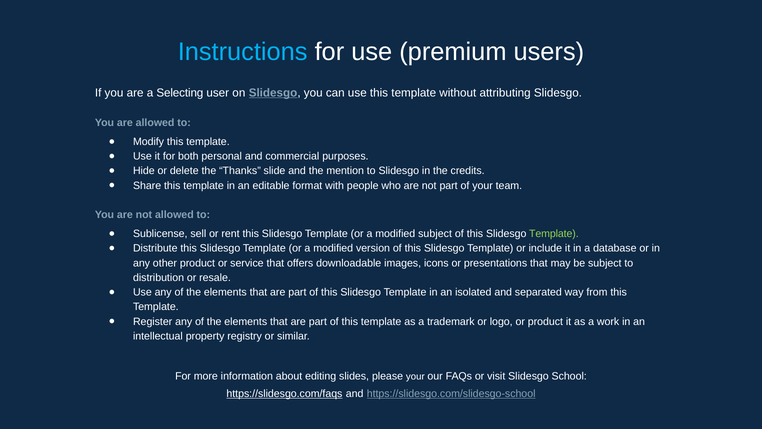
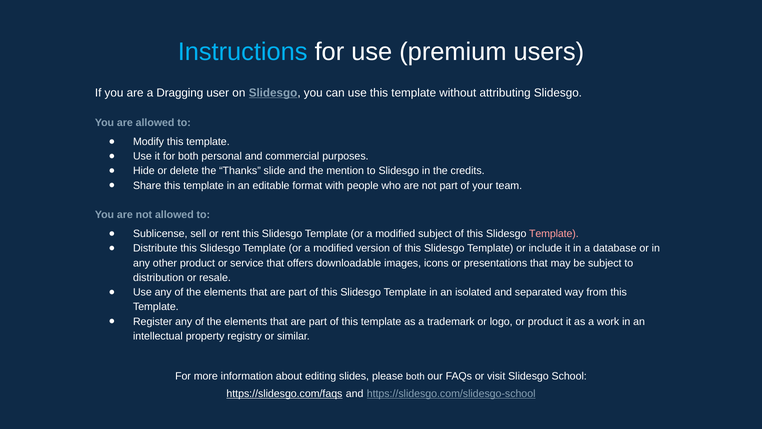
Selecting: Selecting -> Dragging (180, 93)
Template colour: light green -> pink (554, 234)
please your: your -> both (415, 376)
